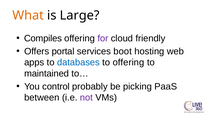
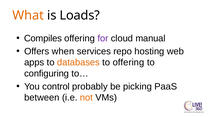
Large: Large -> Loads (80, 15)
friendly: friendly -> manual (150, 38)
portal: portal -> when (63, 51)
boot: boot -> repo (123, 51)
databases colour: blue -> orange (78, 62)
maintained: maintained -> configuring (47, 74)
not colour: purple -> orange (86, 98)
